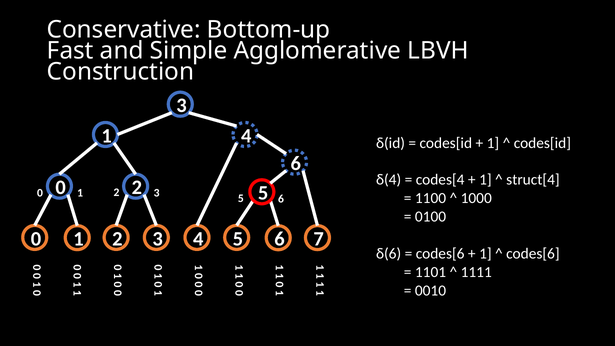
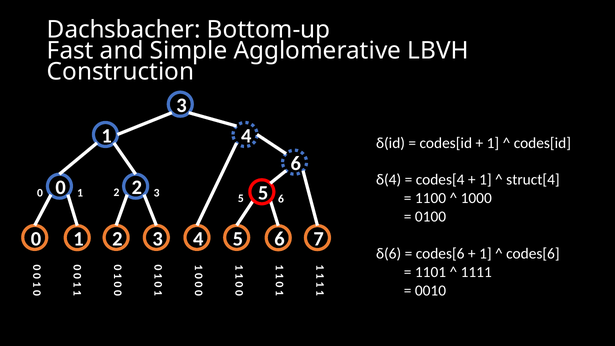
Conservative: Conservative -> Dachsbacher (124, 29)
